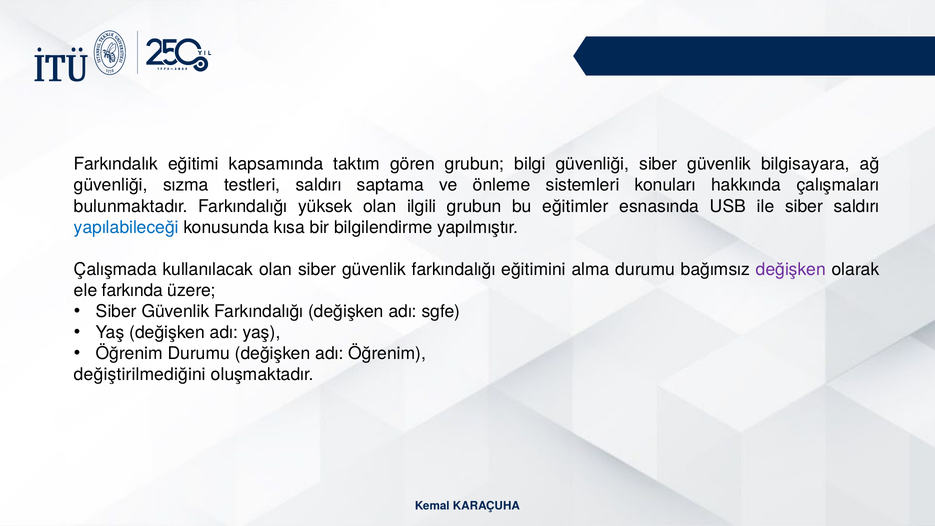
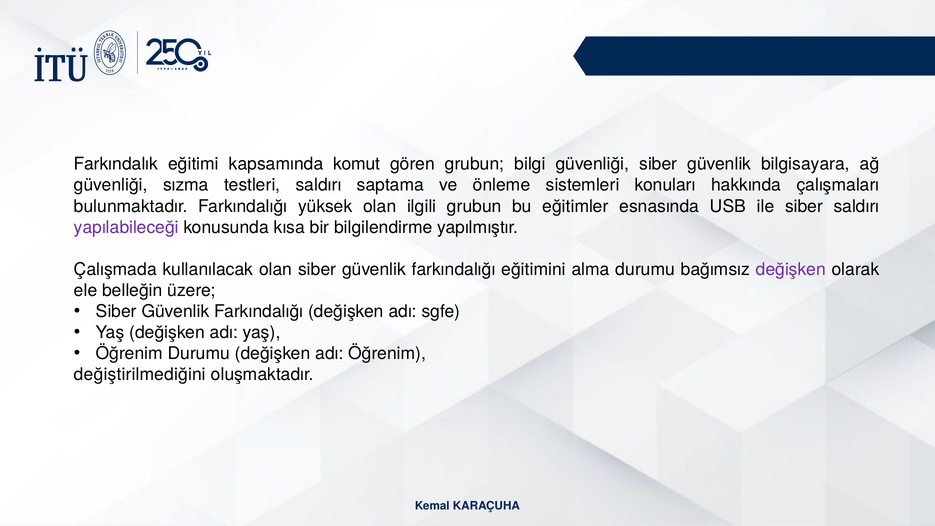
taktım: taktım -> komut (357, 164)
yapılabileceği colour: blue -> purple (126, 227)
farkında: farkında -> belleğin (132, 290)
